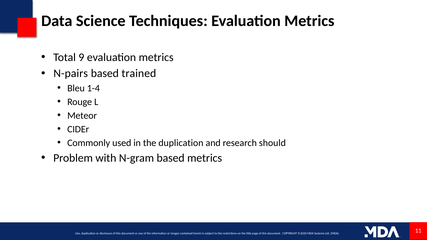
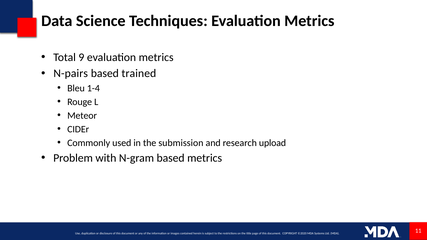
the duplication: duplication -> submission (181, 143)
should: should -> upload (272, 143)
